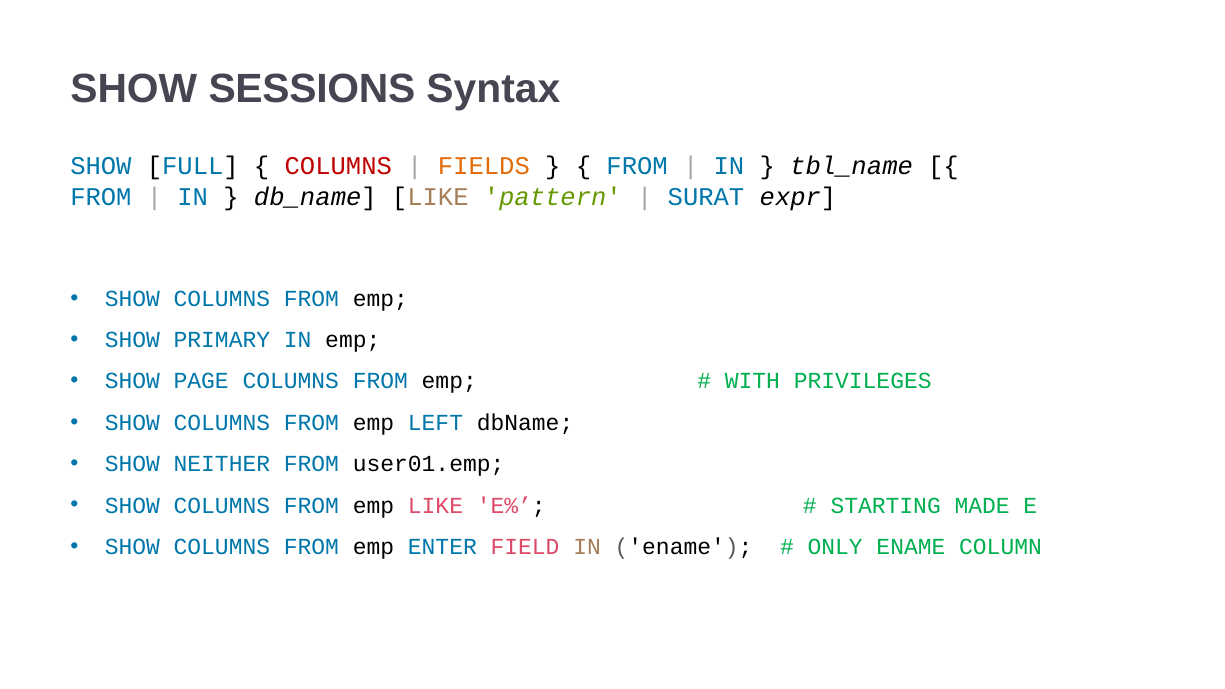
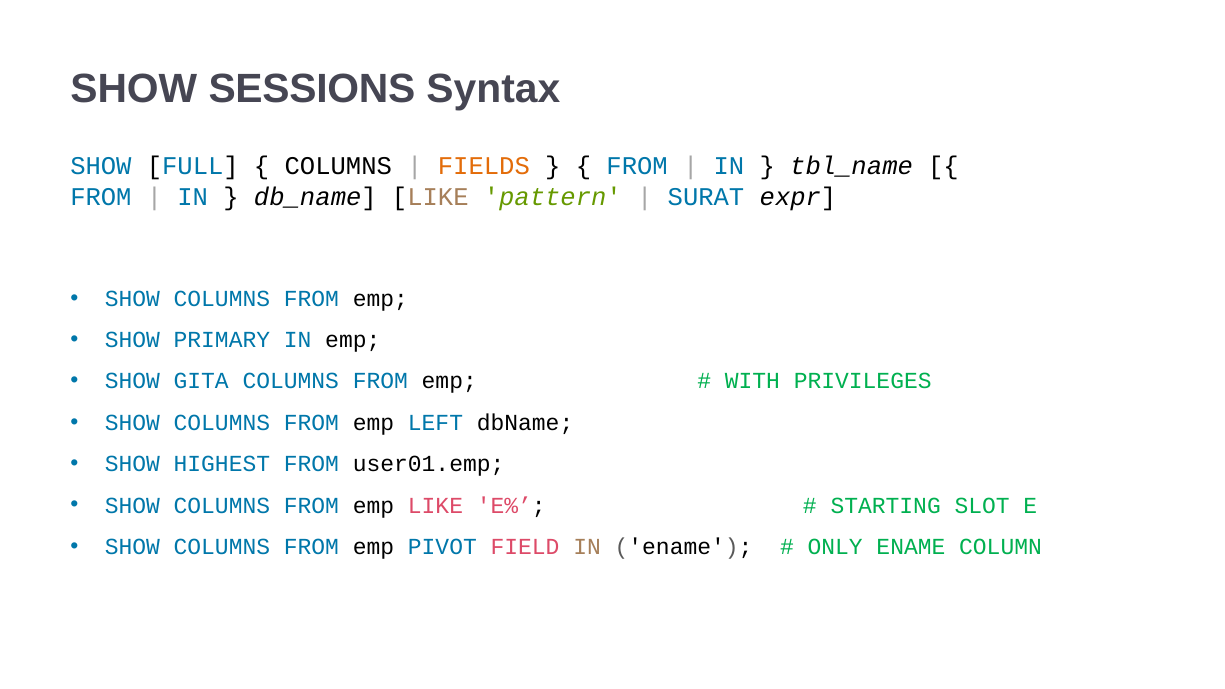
COLUMNS colour: red -> black (338, 166)
PAGE: PAGE -> GITA (201, 381)
NEITHER: NEITHER -> HIGHEST (222, 464)
MADE: MADE -> SLOT (982, 505)
ENTER: ENTER -> PIVOT (442, 547)
